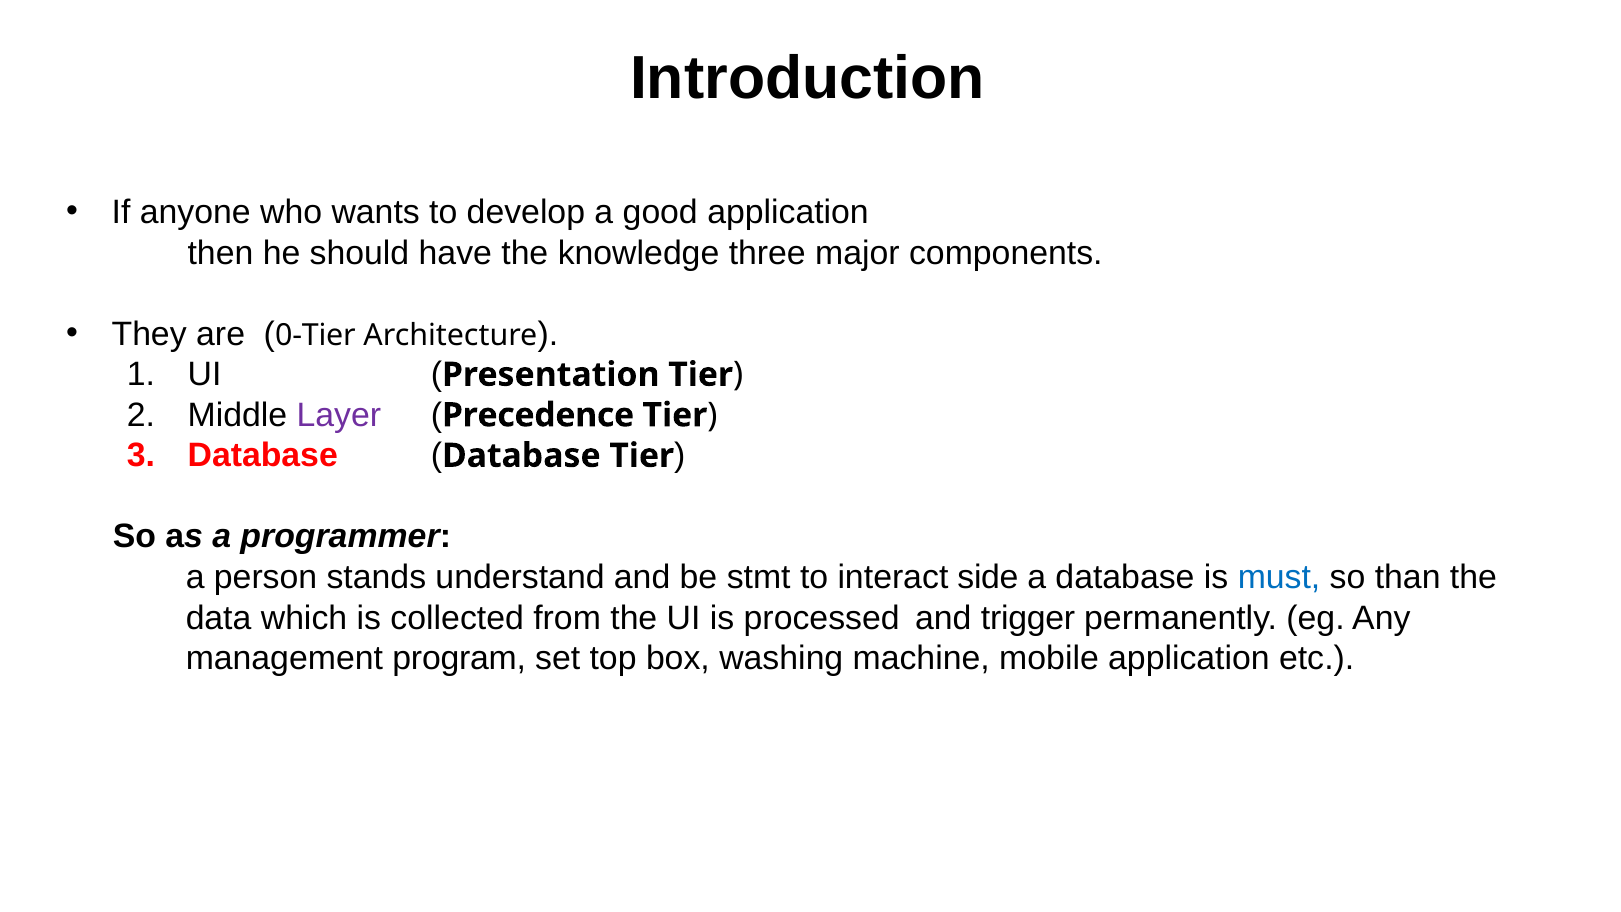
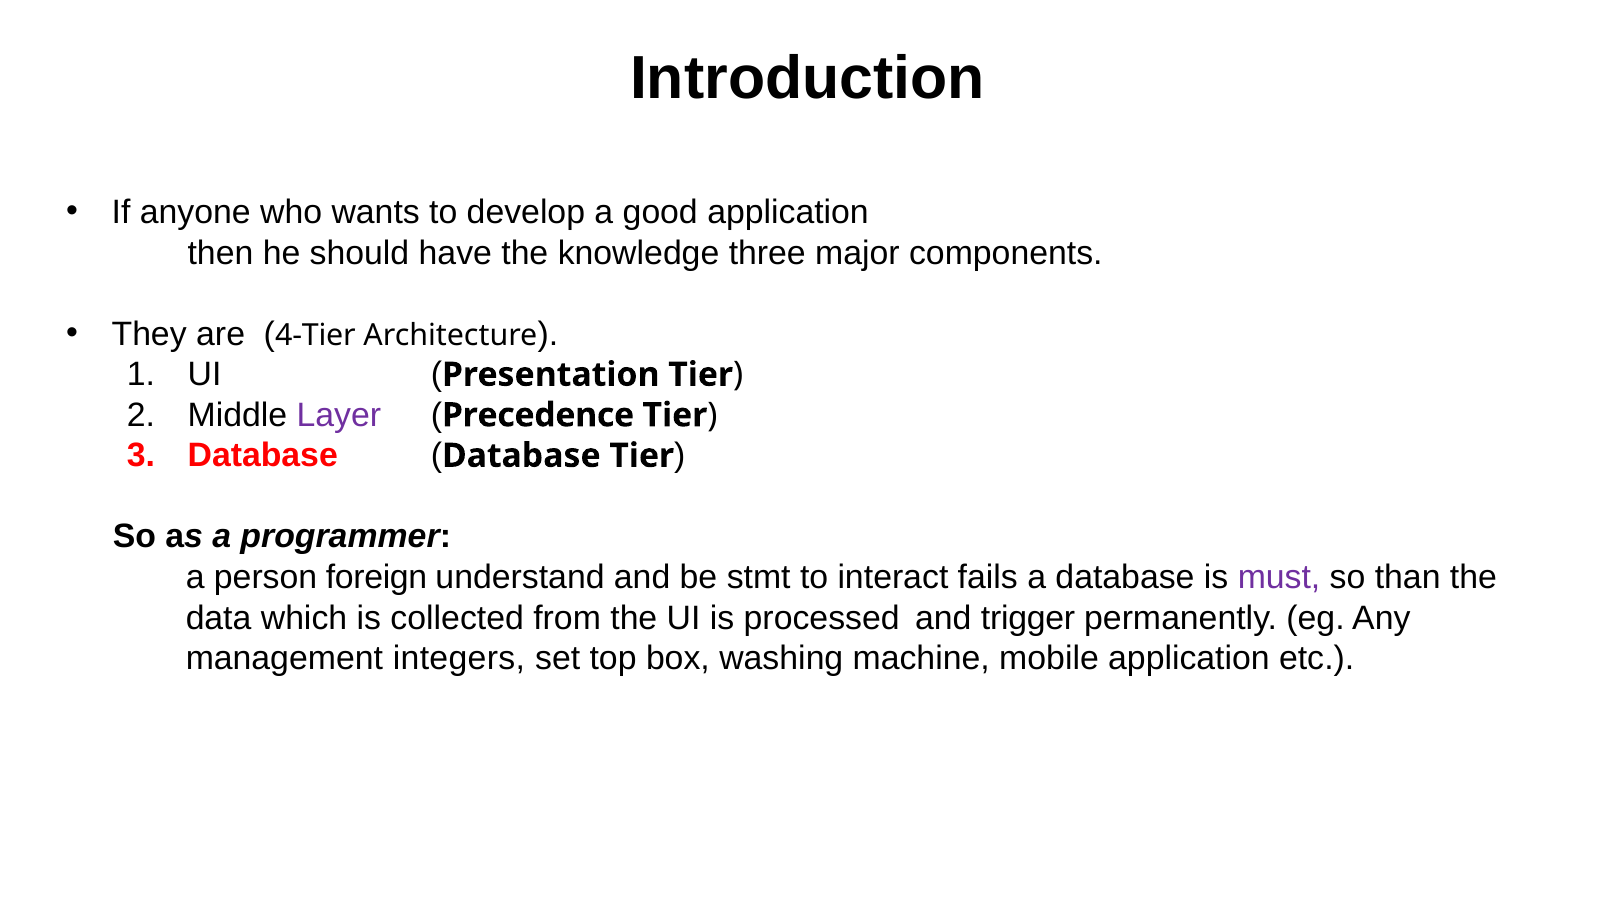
0-Tier: 0-Tier -> 4-Tier (315, 335)
stands: stands -> foreign (377, 577)
side: side -> fails (988, 577)
must colour: blue -> purple (1279, 577)
program: program -> integers (459, 658)
